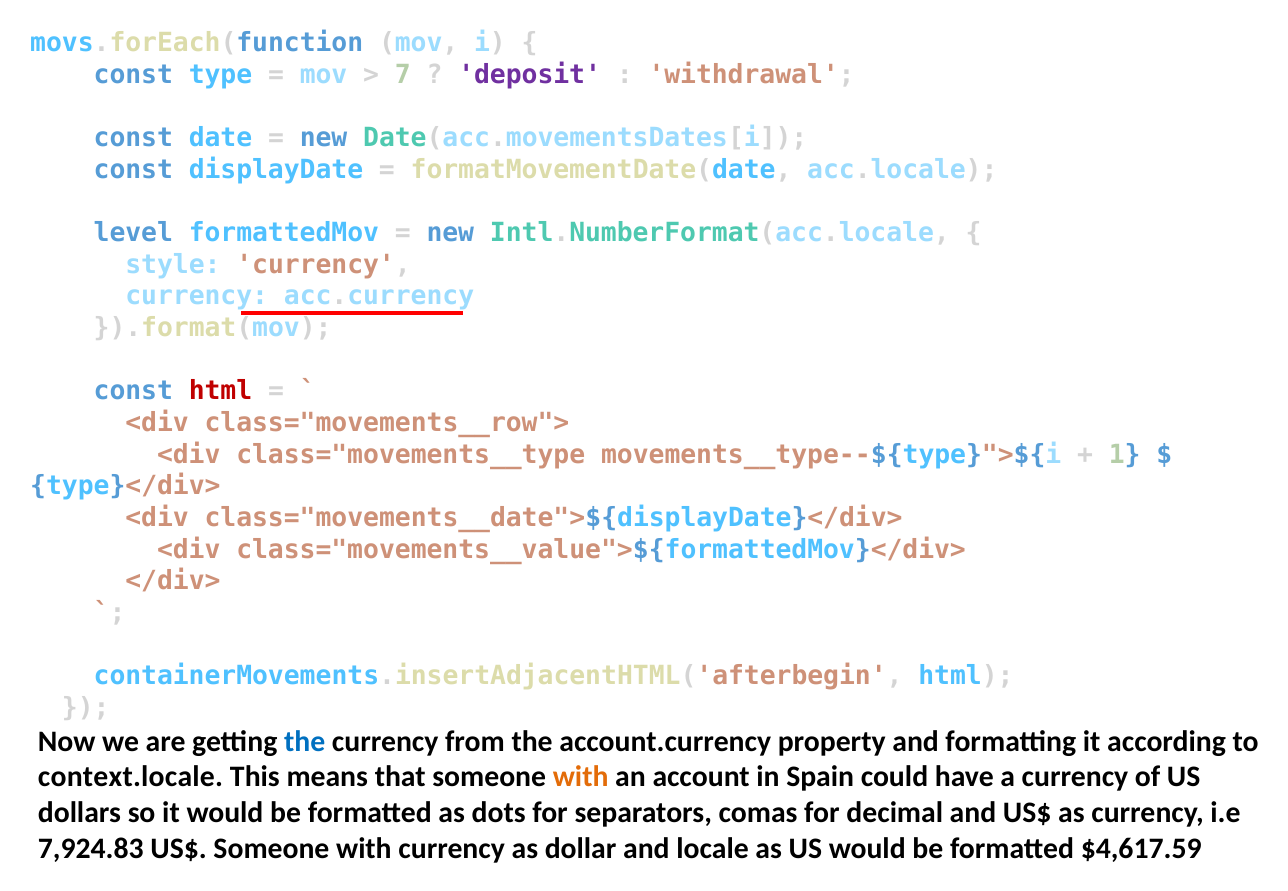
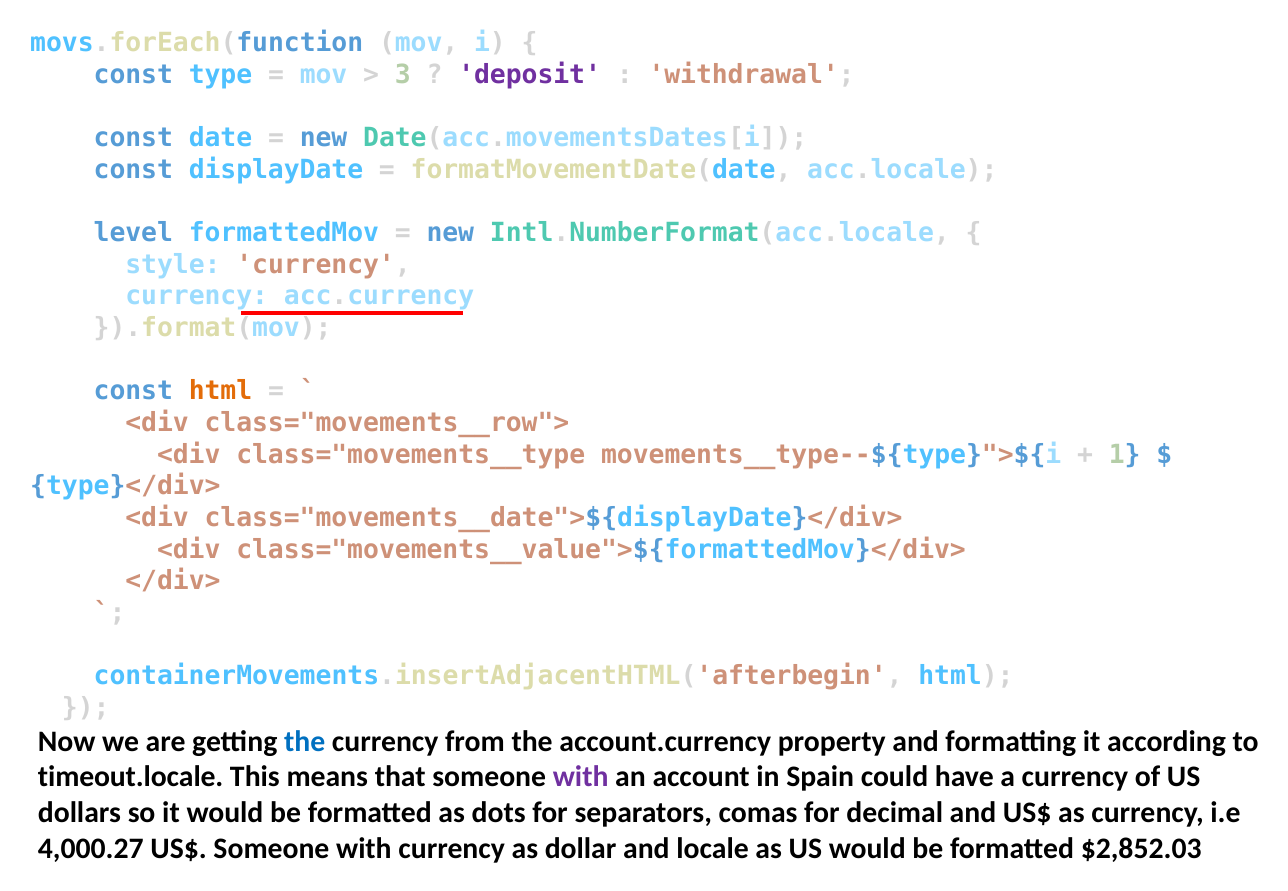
7: 7 -> 3 (403, 74)
html colour: red -> orange (221, 391)
context.locale: context.locale -> timeout.locale (131, 778)
with colour: orange -> purple (581, 778)
7,924.83: 7,924.83 -> 4,000.27 (91, 849)
$4,617.59: $4,617.59 -> $2,852.03 (1141, 849)
